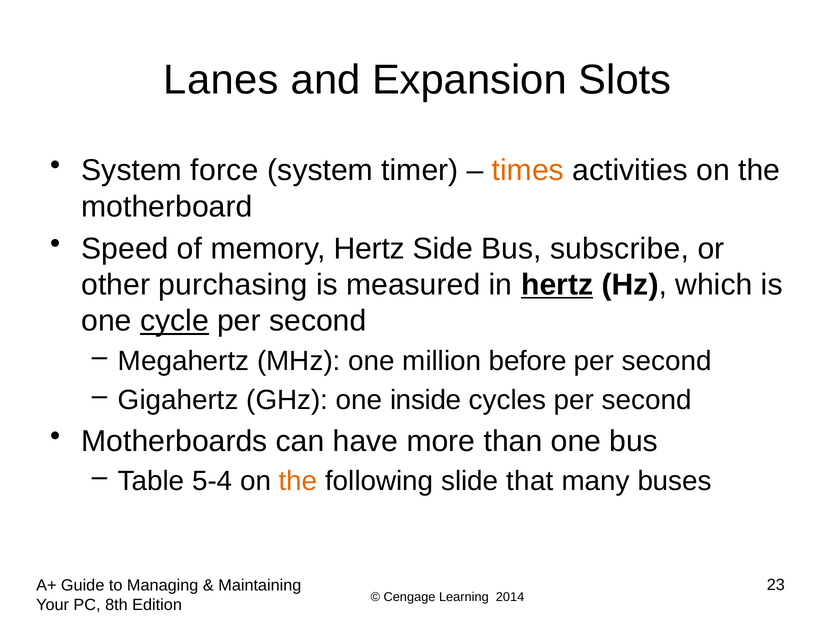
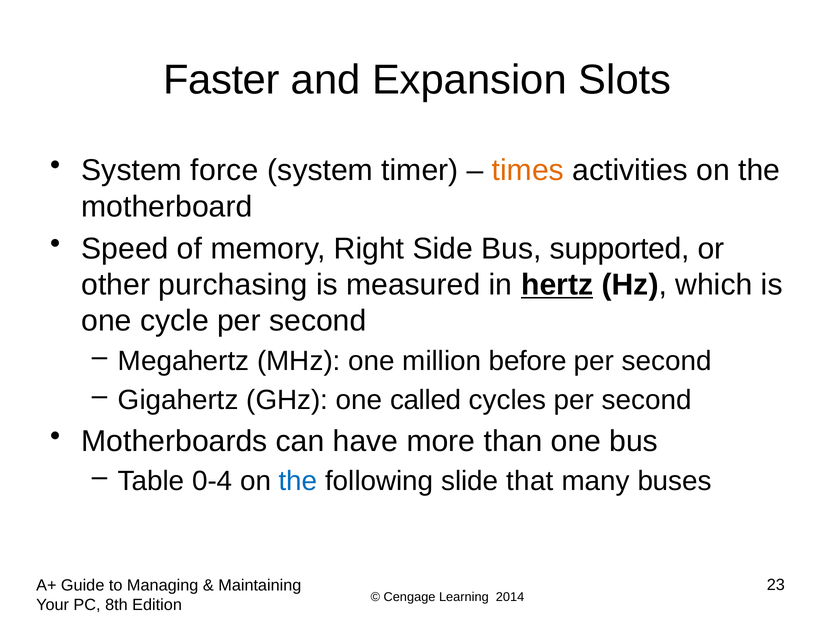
Lanes: Lanes -> Faster (222, 80)
memory Hertz: Hertz -> Right (369, 249)
subscribe: subscribe -> supported (620, 249)
cycle underline: present -> none (174, 321)
inside: inside -> called (426, 400)
5-4: 5-4 -> 0-4 (212, 481)
the colour: orange -> blue (298, 481)
